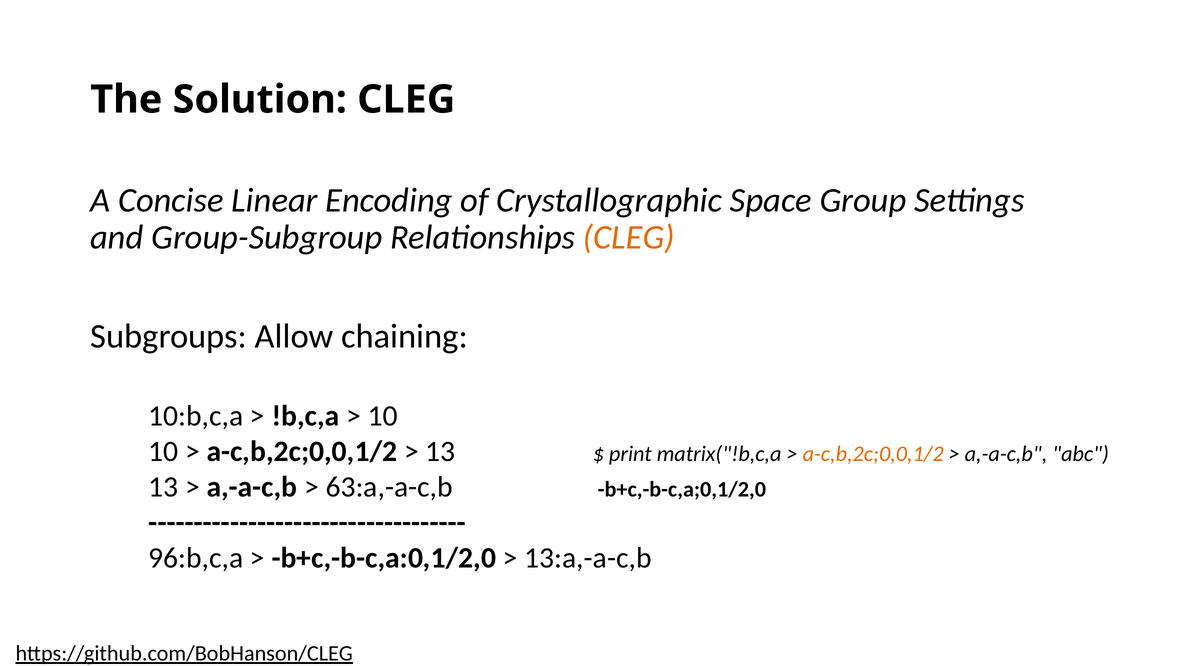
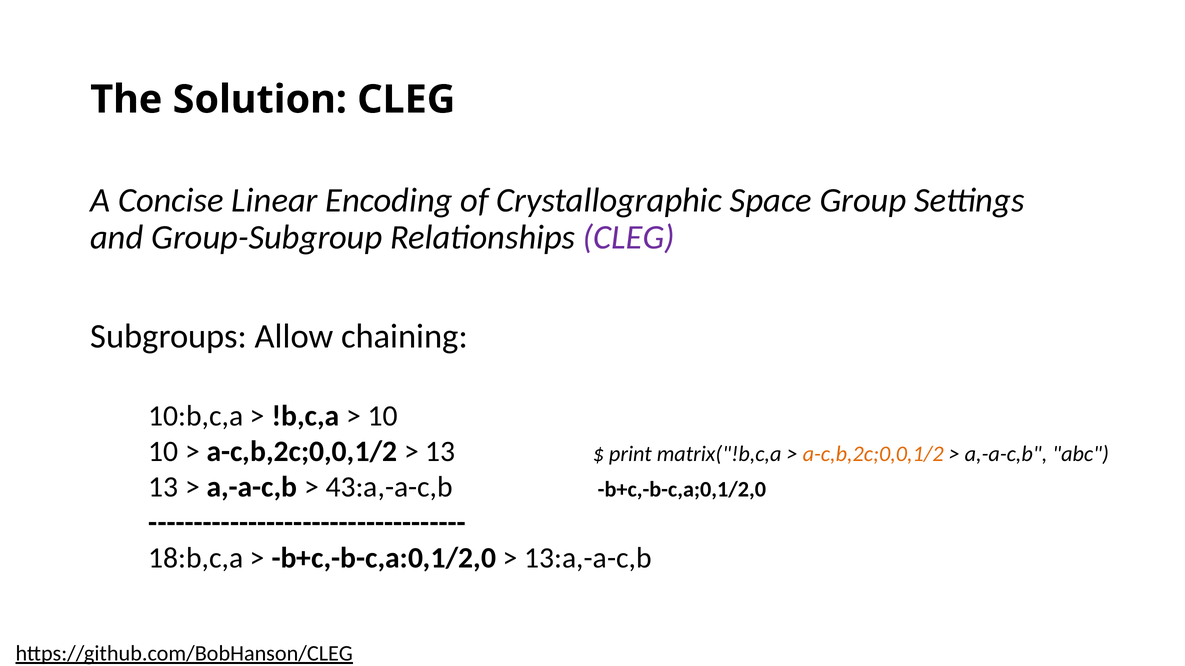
CLEG colour: orange -> purple (629, 238)
63:a,-a-c,b: 63:a,-a-c,b -> 43:a,-a-c,b (389, 488)
96:b,c,a: 96:b,c,a -> 18:b,c,a (196, 559)
